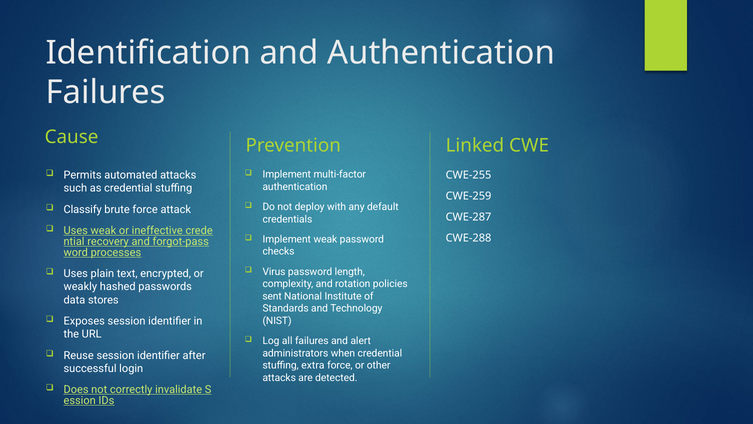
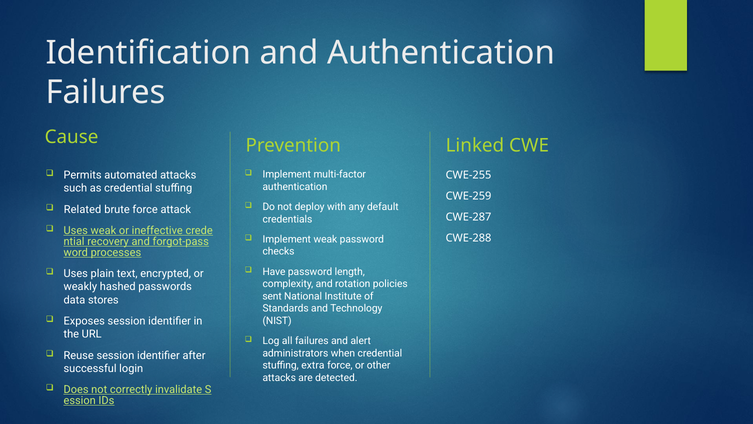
Classify: Classify -> Related (83, 209)
Virus: Virus -> Have (274, 271)
